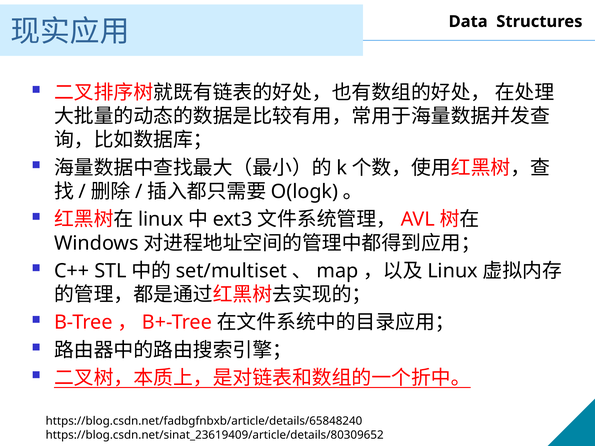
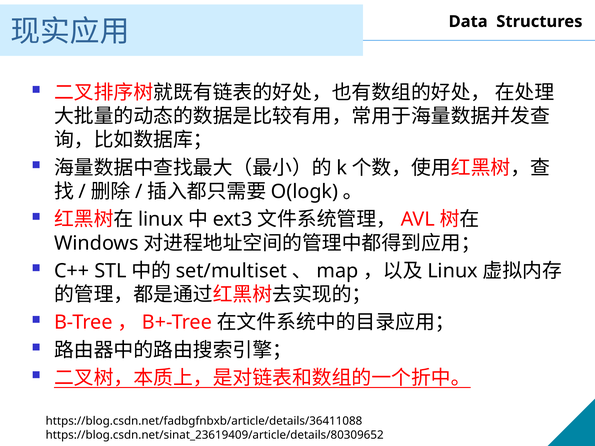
https://blog.csdn.net/fadbgfnbxb/article/details/65848240: https://blog.csdn.net/fadbgfnbxb/article/details/65848240 -> https://blog.csdn.net/fadbgfnbxb/article/details/36411088 (204, 421)
